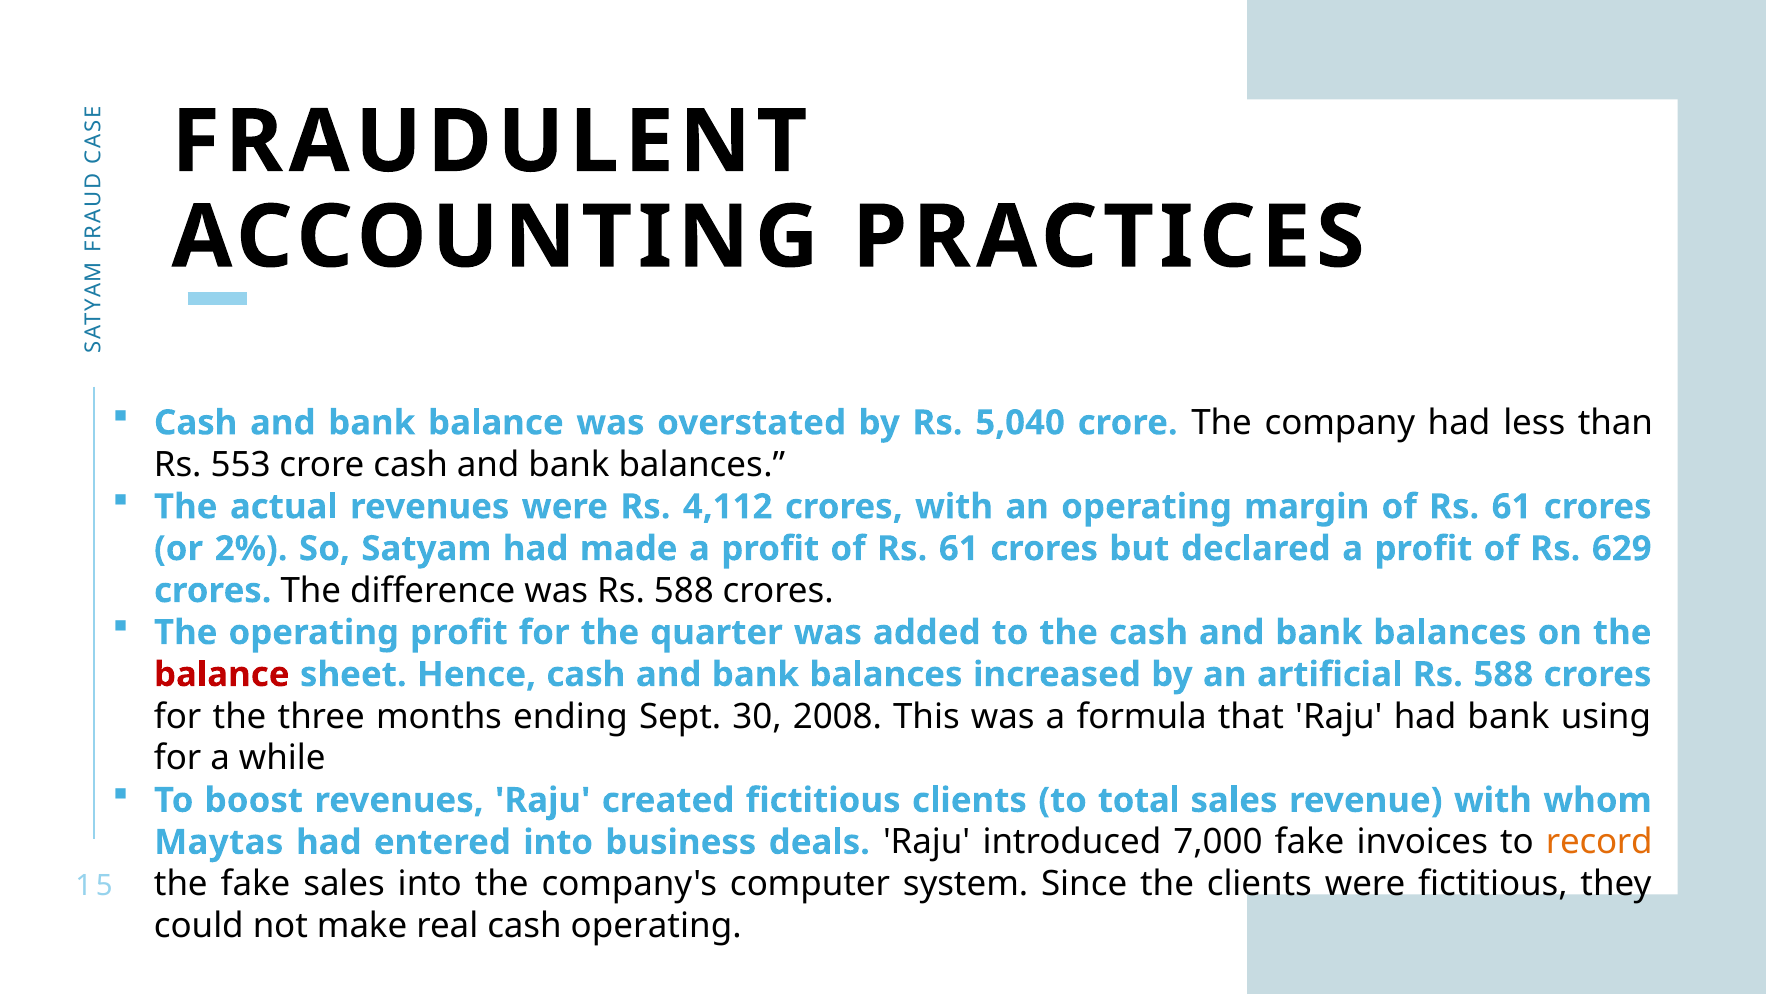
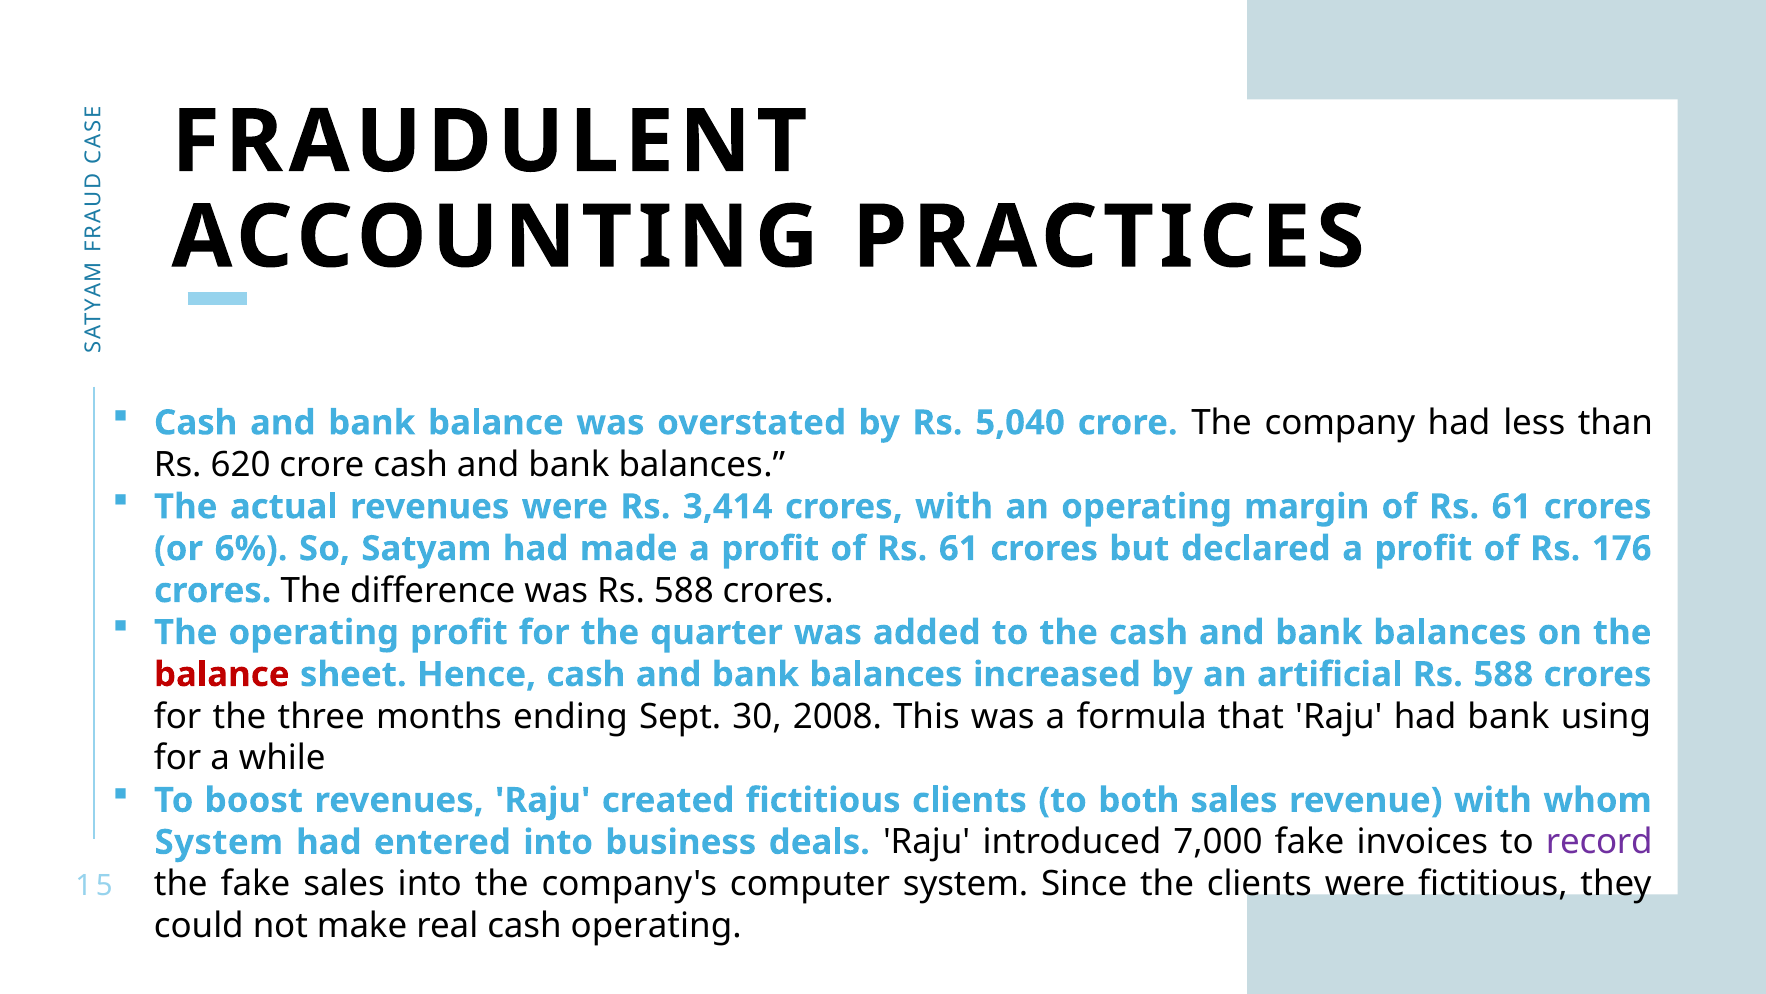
553: 553 -> 620 (241, 465)
4,112: 4,112 -> 3,414 (728, 506)
2%: 2% -> 6% (251, 548)
629: 629 -> 176 (1622, 548)
total: total -> both (1139, 800)
Maytas: Maytas -> System (219, 842)
record colour: orange -> purple (1599, 842)
